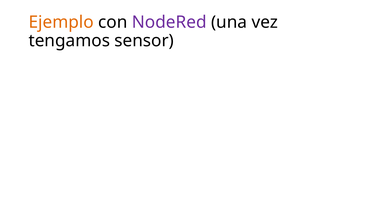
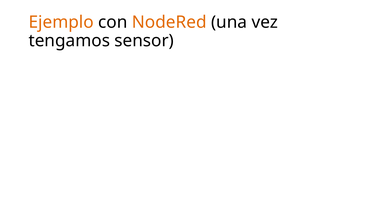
NodeRed colour: purple -> orange (169, 22)
